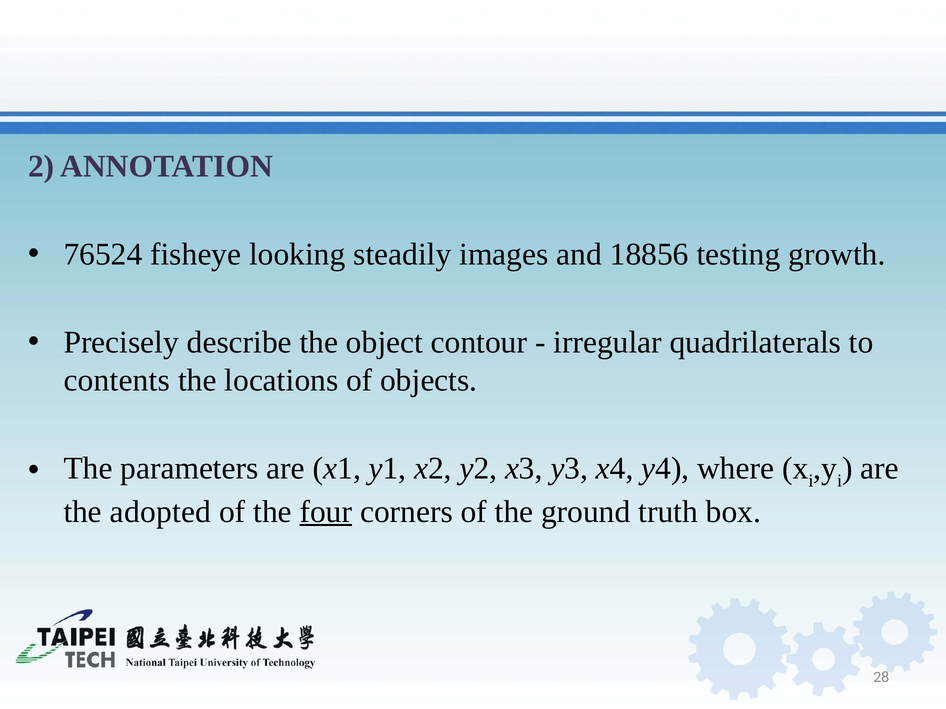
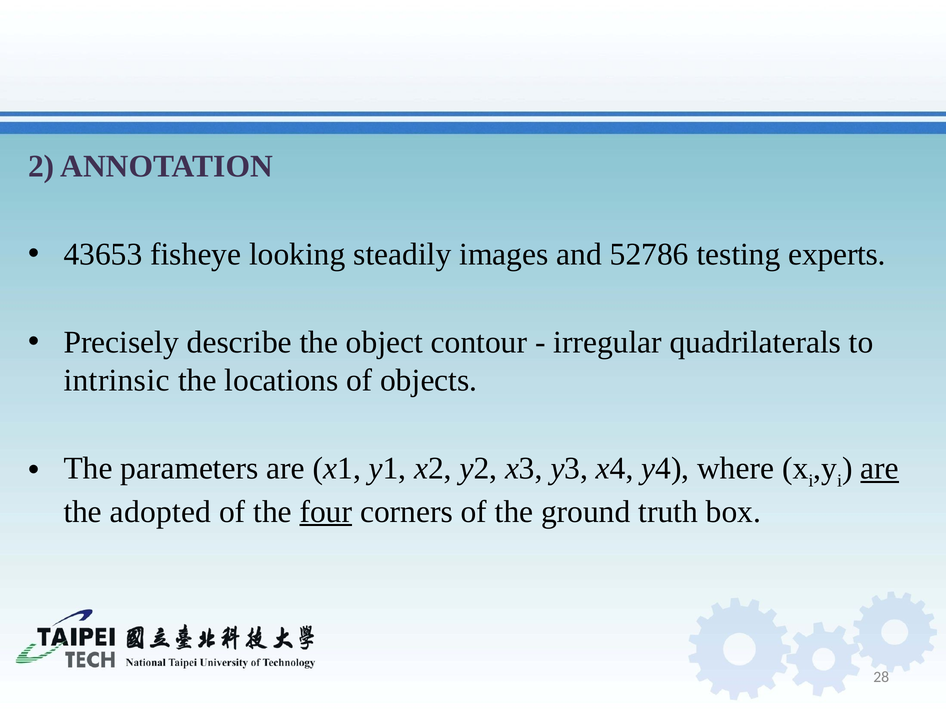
76524: 76524 -> 43653 (103, 255)
18856: 18856 -> 52786 (649, 255)
growth: growth -> experts (837, 255)
contents: contents -> intrinsic (117, 381)
are underline: none -> present (880, 469)
